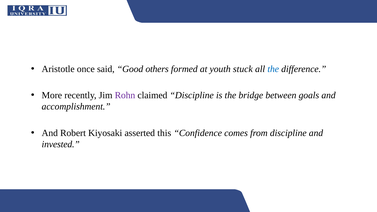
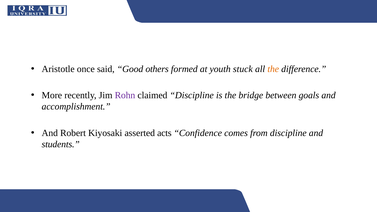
the colour: blue -> orange (273, 69)
this: this -> acts (164, 133)
invested: invested -> students (61, 144)
